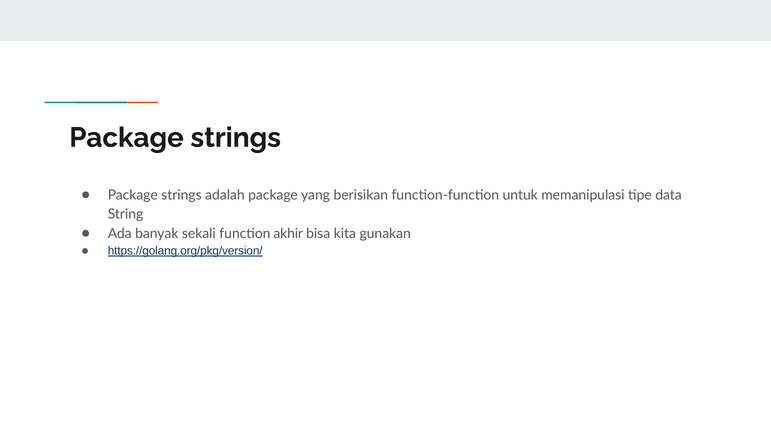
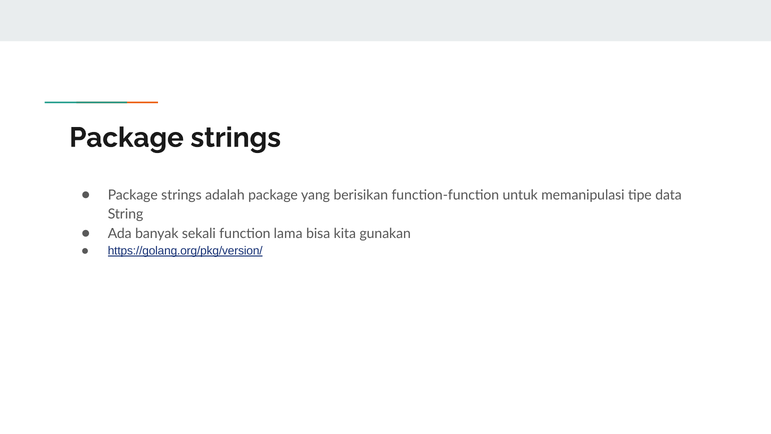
akhir: akhir -> lama (288, 233)
